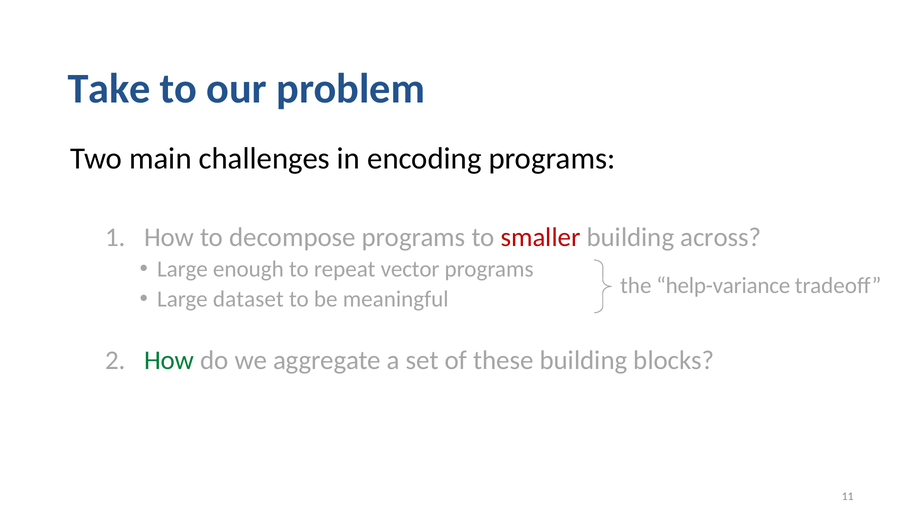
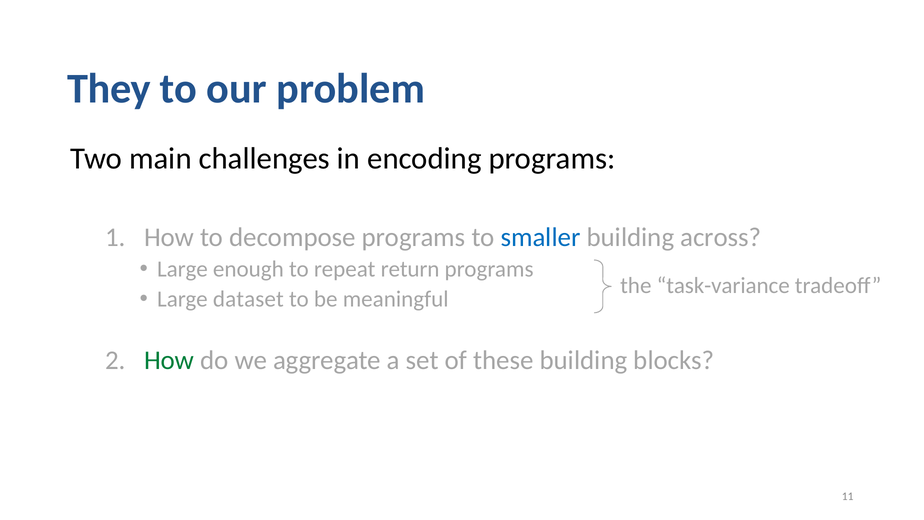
Take: Take -> They (109, 89)
smaller colour: red -> blue (541, 237)
vector: vector -> return (410, 269)
help-variance: help-variance -> task-variance (723, 286)
